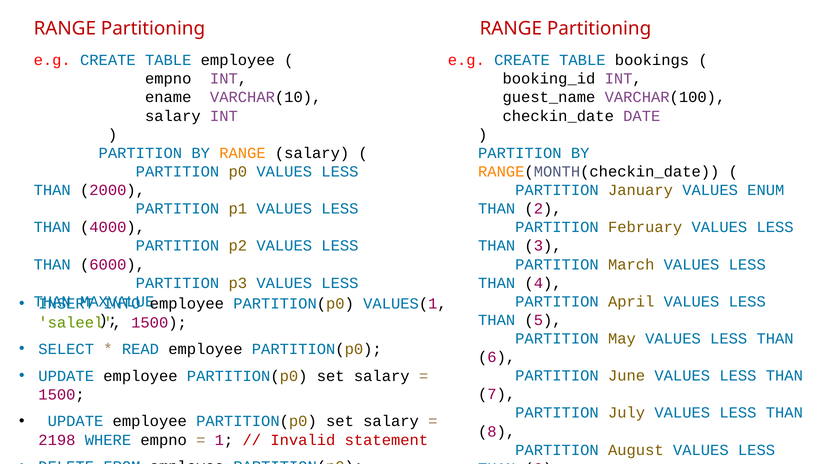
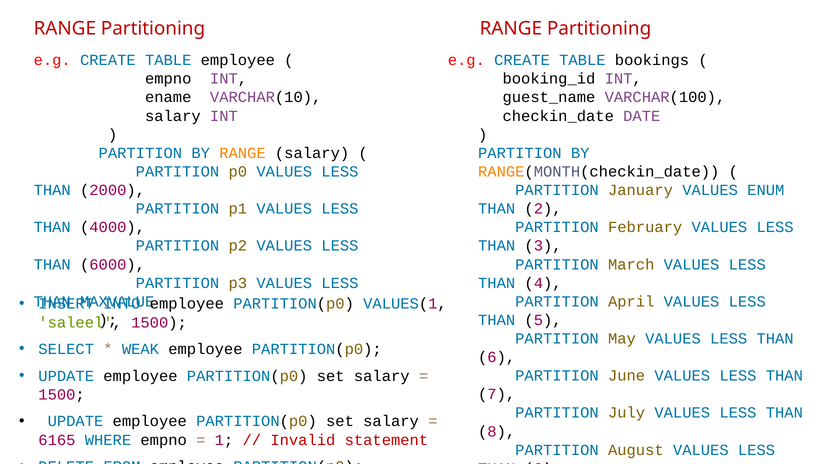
READ: READ -> WEAK (140, 349)
2198: 2198 -> 6165 (57, 440)
